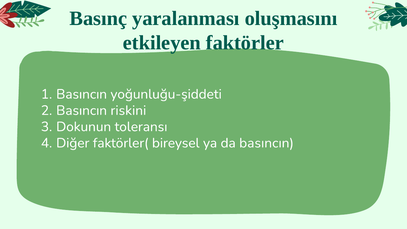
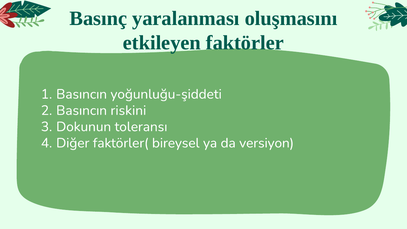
da basıncın: basıncın -> versiyon (267, 143)
